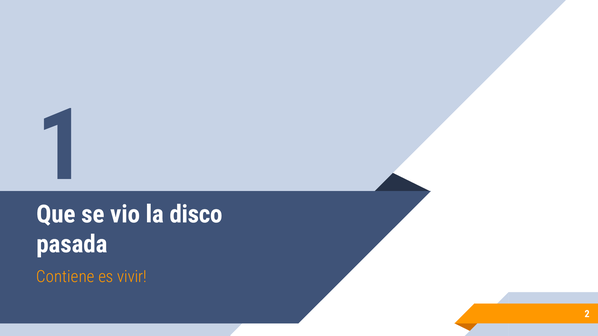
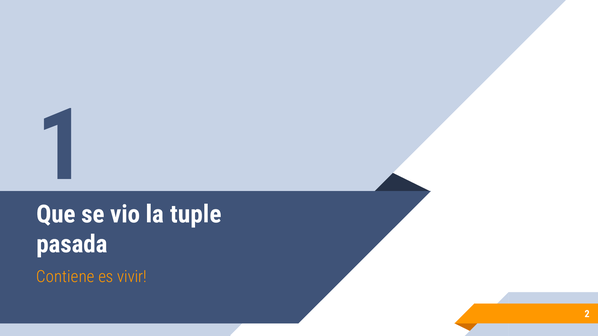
disco: disco -> tuple (196, 214)
